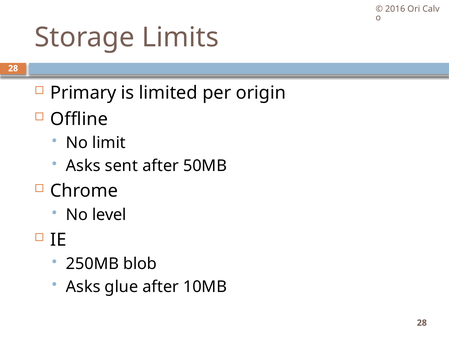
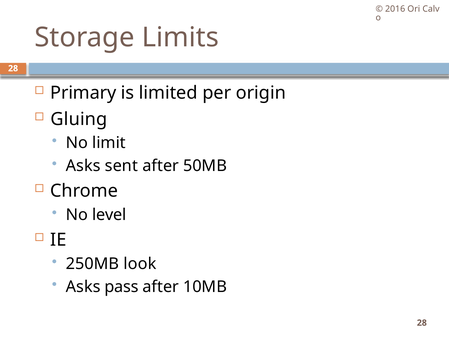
Offline: Offline -> Gluing (79, 119)
blob: blob -> look (140, 264)
glue: glue -> pass (122, 287)
